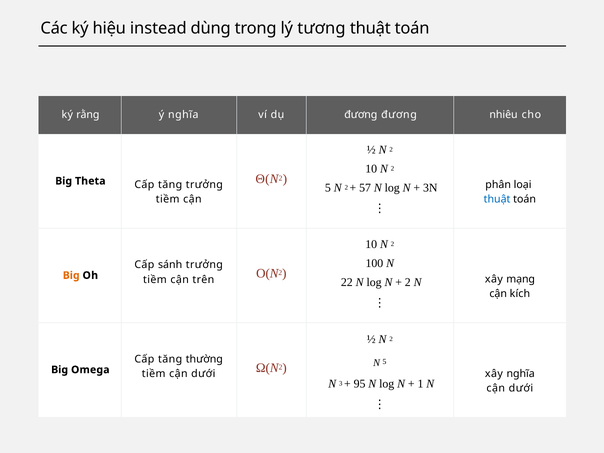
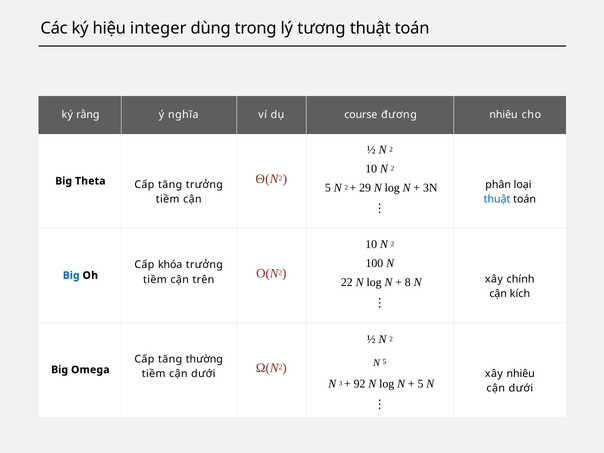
instead: instead -> integer (158, 28)
đương: đương -> course (361, 115)
57: 57 -> 29 (365, 188)
sánh: sánh -> khóa (170, 265)
Big colour: orange -> blue (71, 275)
mạng: mạng -> chính (521, 279)
2: 2 -> 8 (408, 282)
xây nghĩa: nghĩa -> nhiêu (521, 374)
95: 95 -> 92 (360, 384)
1: 1 -> 5 (420, 384)
